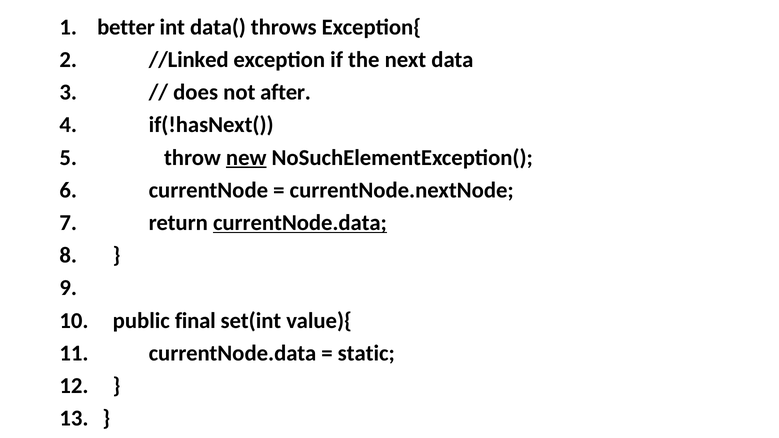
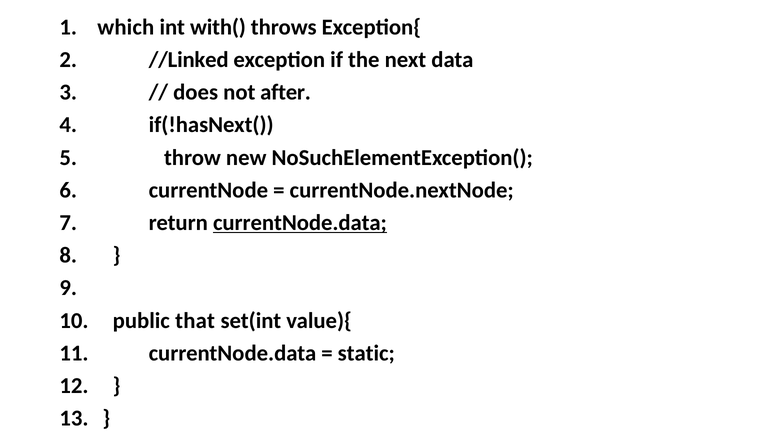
better: better -> which (126, 27)
data(: data( -> with( (218, 27)
new underline: present -> none (246, 158)
final: final -> that (195, 321)
